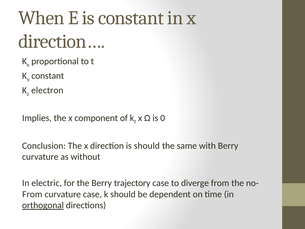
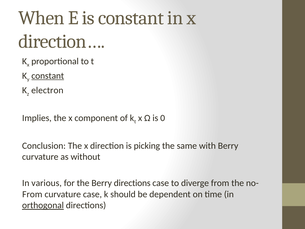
constant underline: none -> present (48, 76)
is should: should -> picking (147, 146)
electric: electric -> various (47, 183)
Berry trajectory: trajectory -> directions (132, 183)
